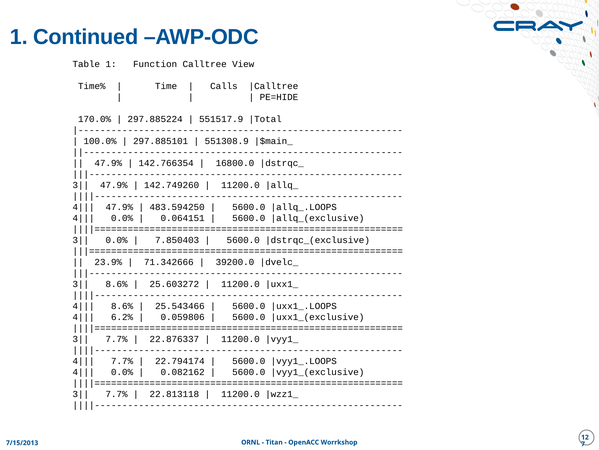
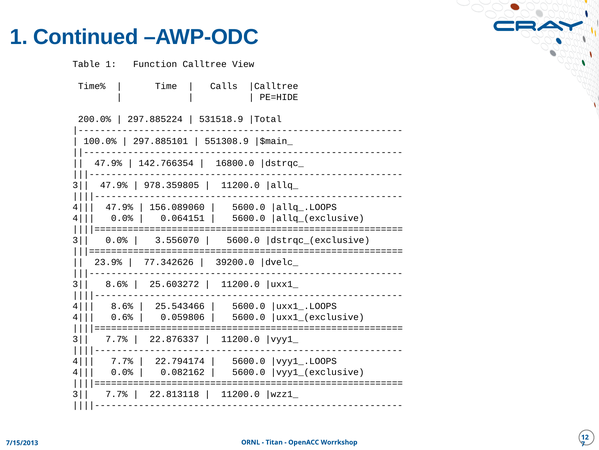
170.0%: 170.0% -> 200.0% (95, 119)
551517.9: 551517.9 -> 531518.9 (221, 119)
142.749260: 142.749260 -> 978.359805 (172, 185)
483.594250: 483.594250 -> 156.089060 (177, 207)
7.850403: 7.850403 -> 3.556070 (177, 240)
71.342666: 71.342666 -> 77.342626 (169, 262)
6.2%: 6.2% -> 0.6% (122, 317)
